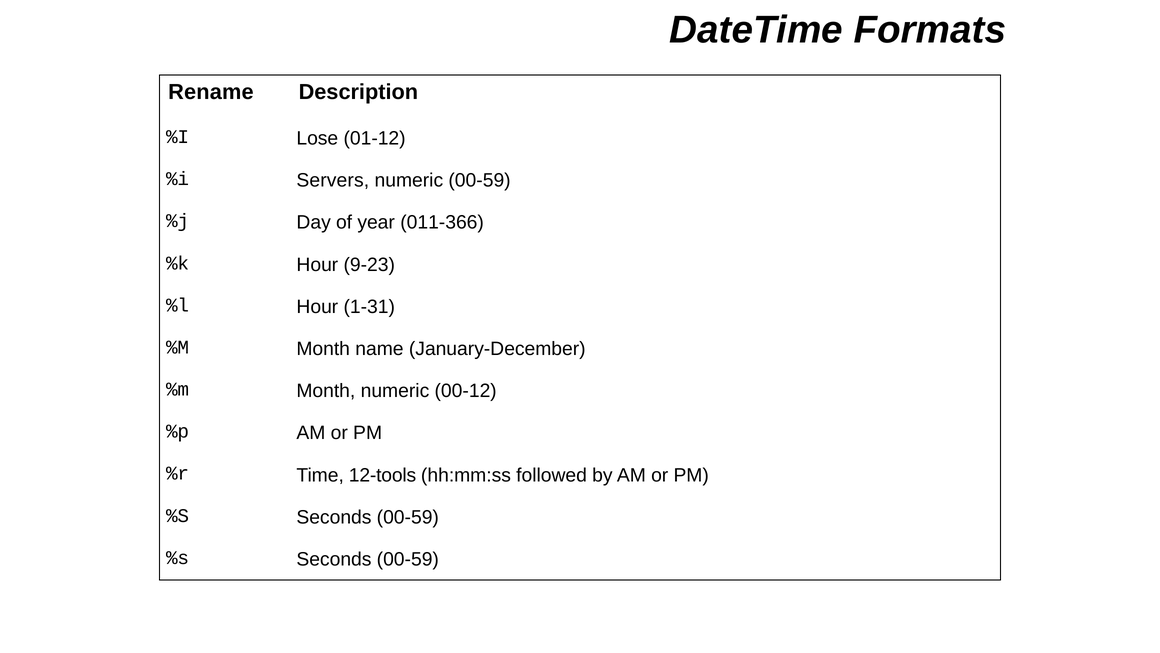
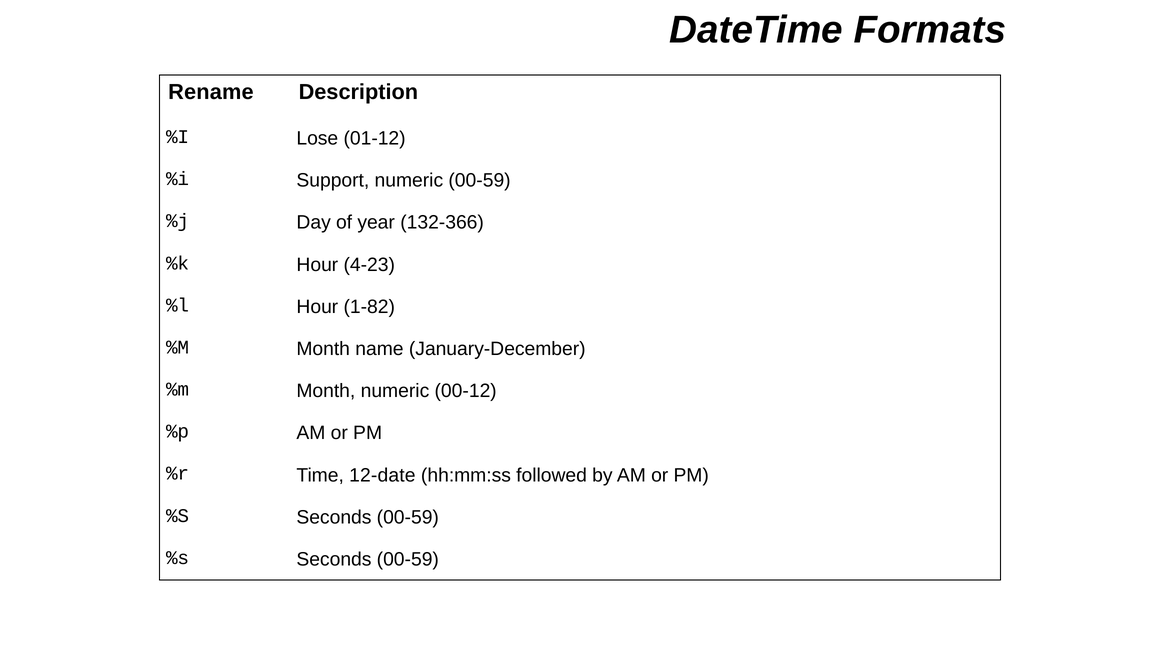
Servers: Servers -> Support (333, 180)
011-366: 011-366 -> 132-366 (442, 222)
9-23: 9-23 -> 4-23 (369, 264)
1-31: 1-31 -> 1-82 (369, 307)
12-tools: 12-tools -> 12-date (382, 475)
